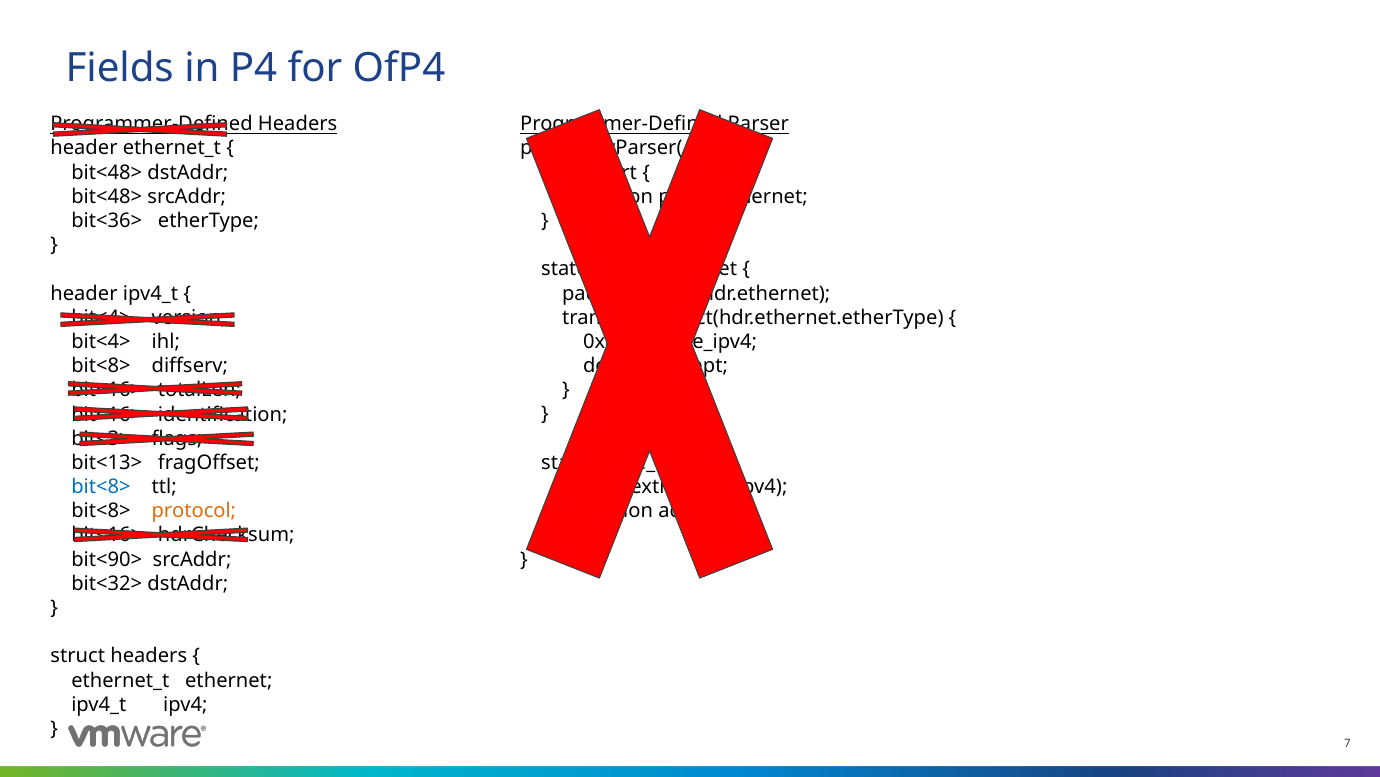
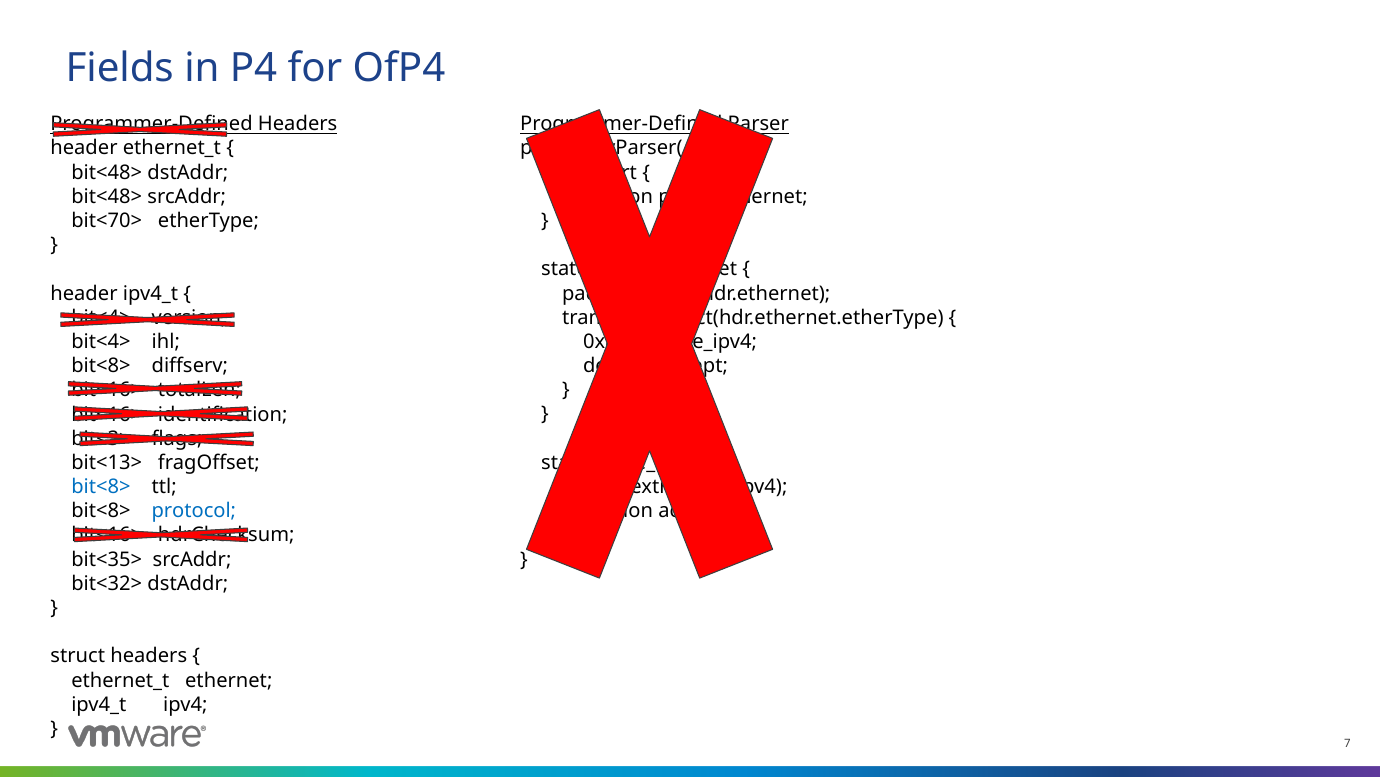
bit<36>: bit<36> -> bit<70> (107, 221)
protocol colour: orange -> blue (194, 511)
bit<90>: bit<90> -> bit<35> (107, 559)
